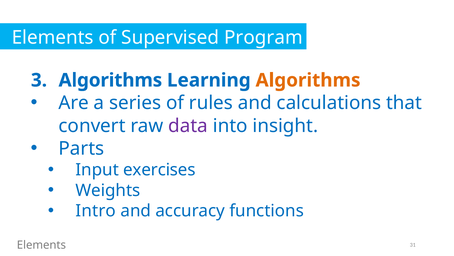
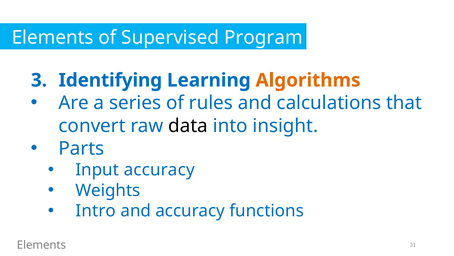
Algorithms: Algorithms -> Identifying (110, 80)
data colour: purple -> black (188, 125)
Input exercises: exercises -> accuracy (159, 170)
